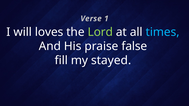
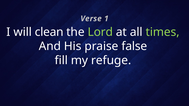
loves: loves -> clean (49, 32)
times colour: light blue -> light green (163, 32)
stayed: stayed -> refuge (111, 60)
